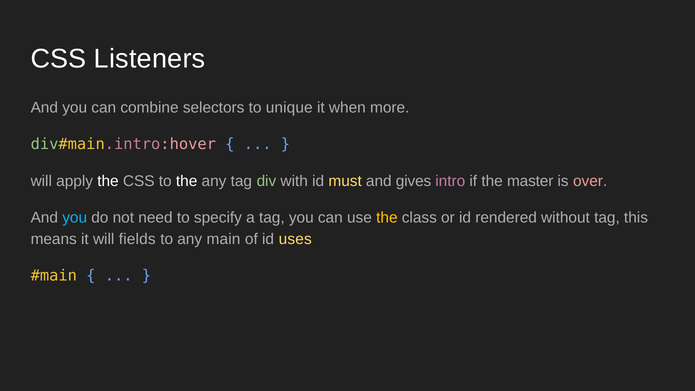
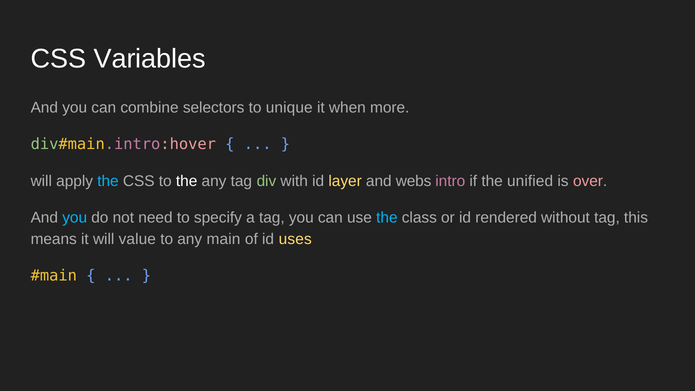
Listeners: Listeners -> Variables (150, 59)
the colour: white -> light blue (108, 181)
must: must -> layer (345, 181)
gives: gives -> webs (414, 181)
master: master -> unified (530, 181)
the colour: yellow -> light blue (387, 218)
fields: fields -> value (137, 239)
